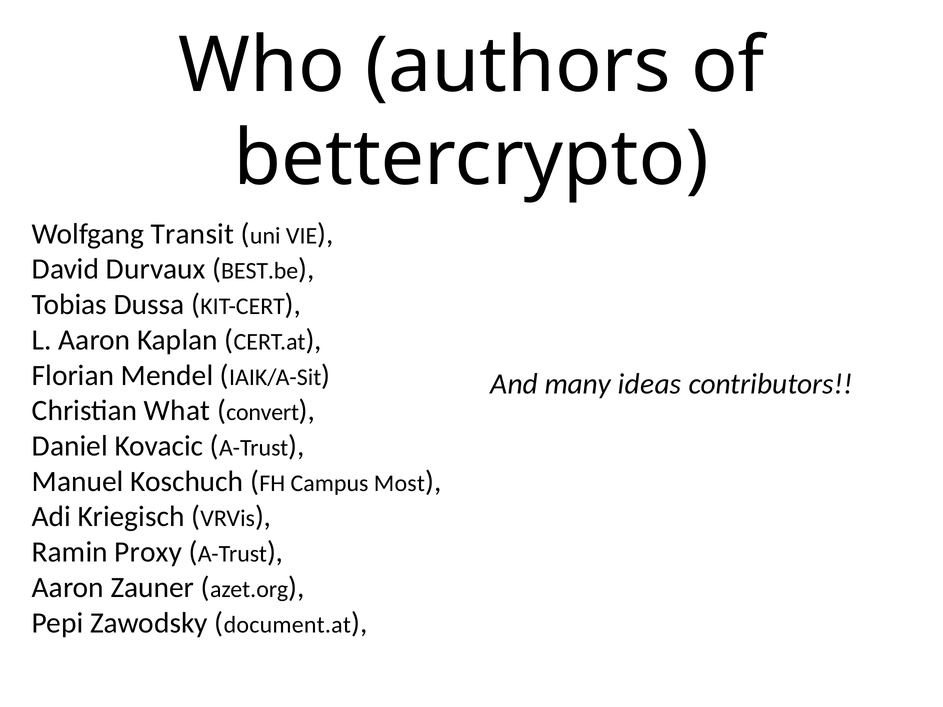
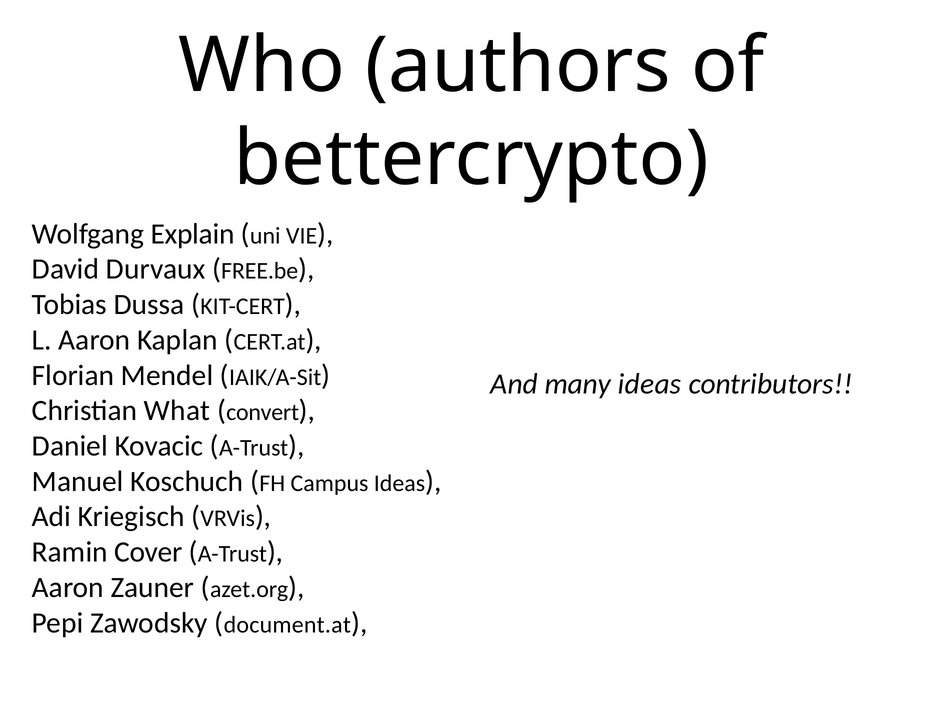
Transit: Transit -> Explain (193, 234)
BEST.be: BEST.be -> FREE.be (260, 271)
Campus Most: Most -> Ideas (400, 483)
Proxy: Proxy -> Cover (148, 552)
